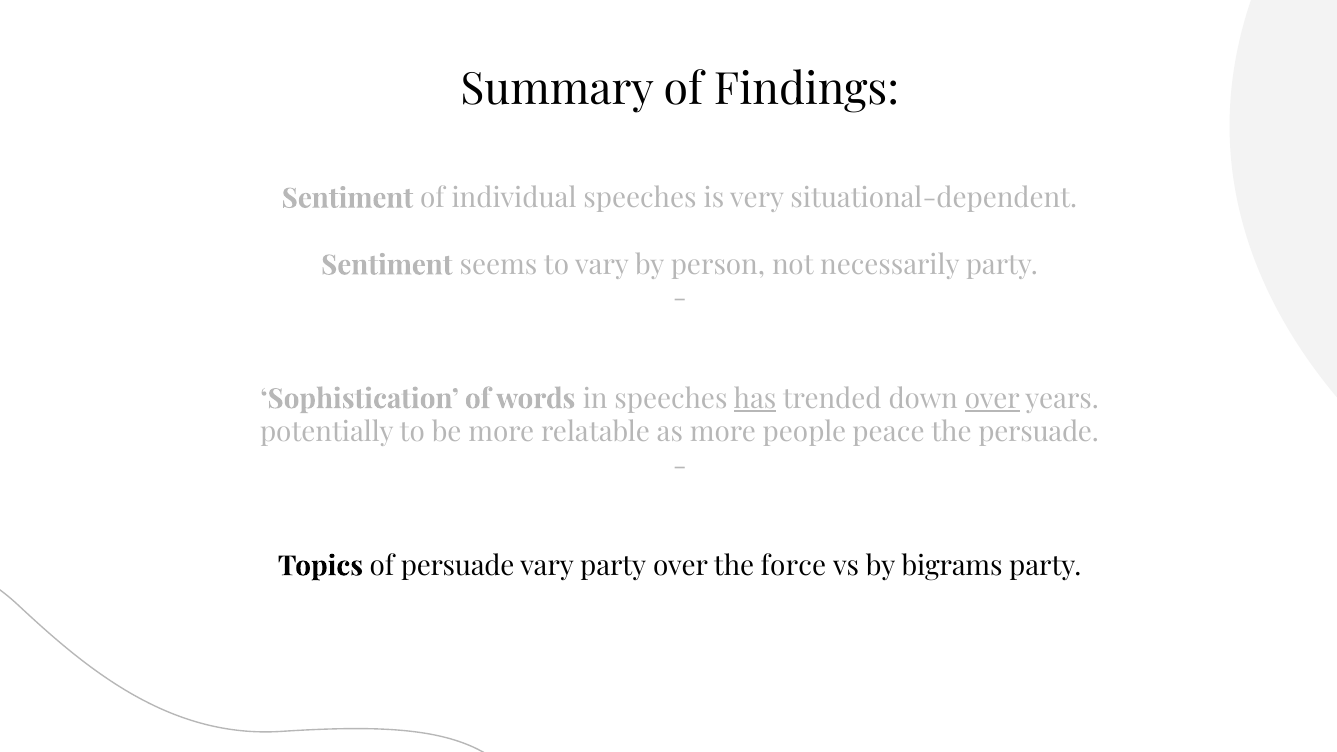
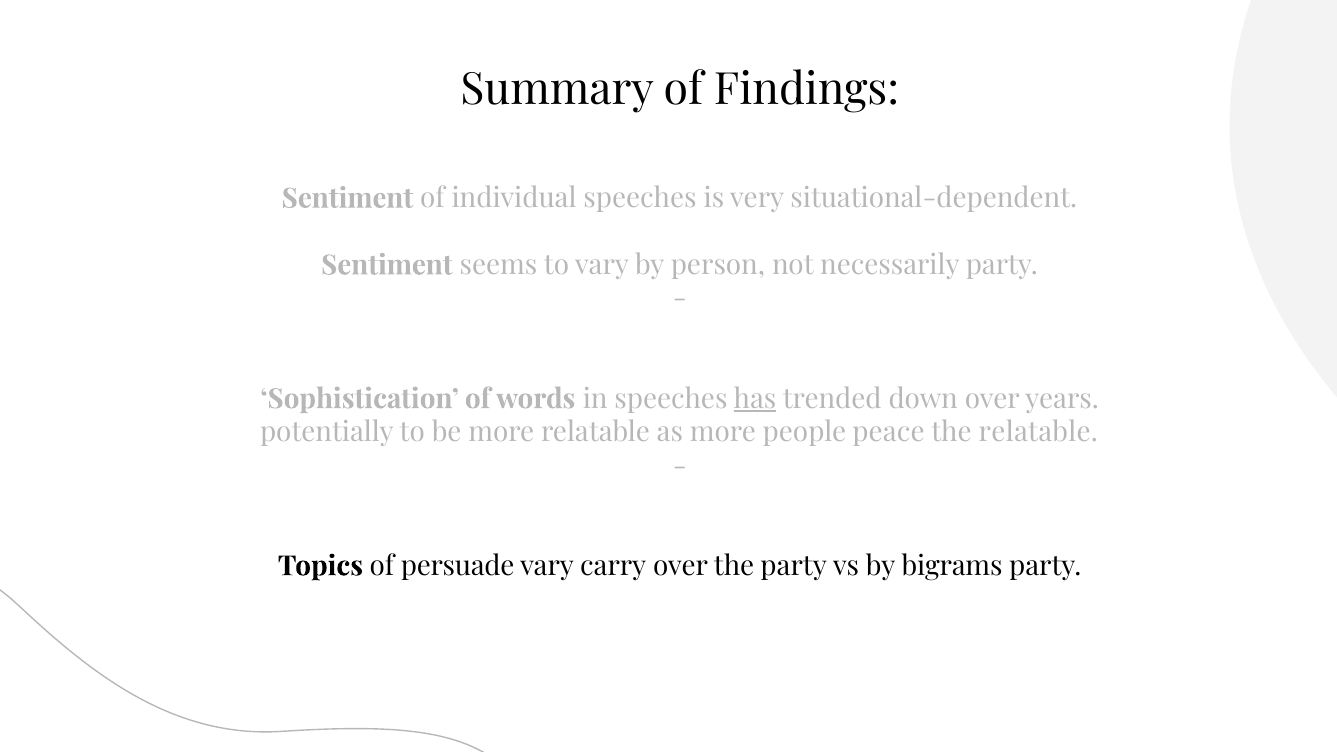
over underline: present -> none (992, 399)
the persuade: persuade -> relatable (1038, 432)
vary party: party -> carry (613, 566)
the force: force -> party (794, 566)
